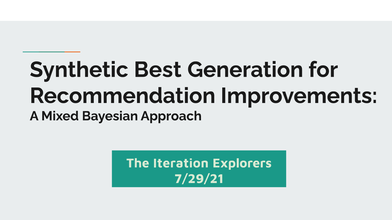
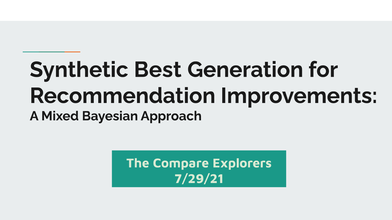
Iteration: Iteration -> Compare (181, 163)
